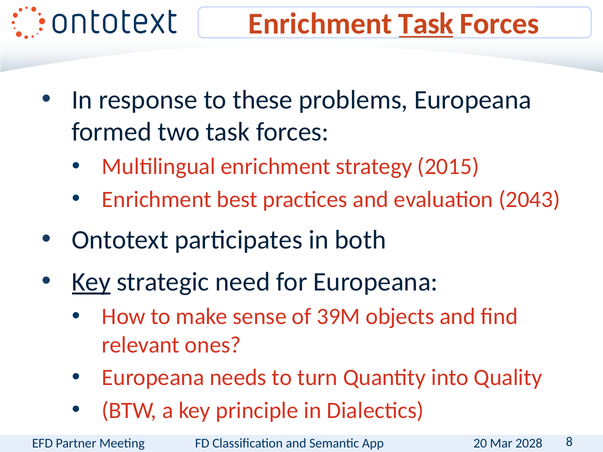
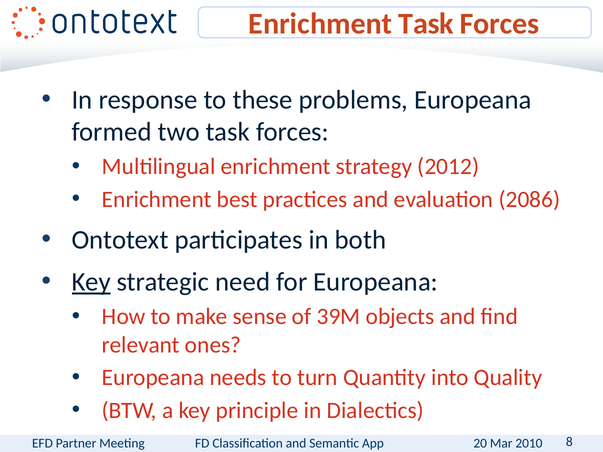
Task underline: present -> none (426, 24)
2015: 2015 -> 2012 (448, 167)
2043: 2043 -> 2086 (529, 200)
2028: 2028 -> 2010 (529, 444)
